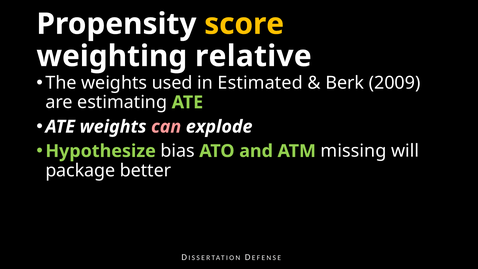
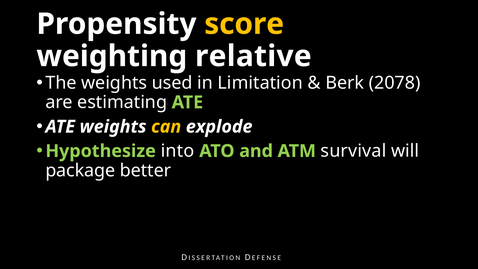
Estimated: Estimated -> Limitation (260, 83)
2009: 2009 -> 2078 (395, 83)
can colour: pink -> yellow (166, 127)
bias: bias -> into (177, 151)
missing: missing -> survival (353, 151)
